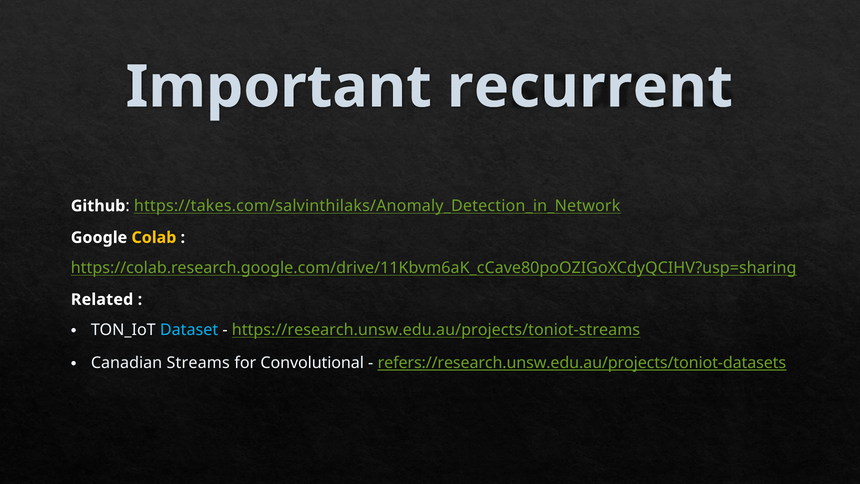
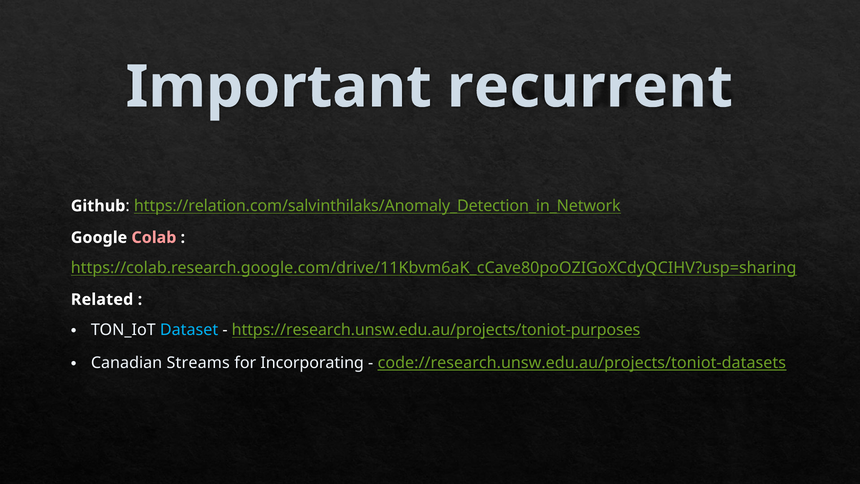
https://takes.com/salvinthilaks/Anomaly_Detection_in_Network: https://takes.com/salvinthilaks/Anomaly_Detection_in_Network -> https://relation.com/salvinthilaks/Anomaly_Detection_in_Network (377, 206)
Colab colour: yellow -> pink (154, 237)
https://research.unsw.edu.au/projects/toniot-streams: https://research.unsw.edu.au/projects/toniot-streams -> https://research.unsw.edu.au/projects/toniot-purposes (436, 330)
Convolutional: Convolutional -> Incorporating (312, 363)
refers://research.unsw.edu.au/projects/toniot-datasets: refers://research.unsw.edu.au/projects/toniot-datasets -> code://research.unsw.edu.au/projects/toniot-datasets (582, 363)
